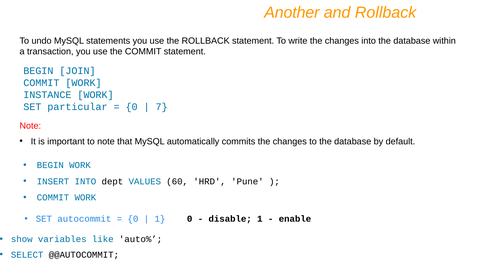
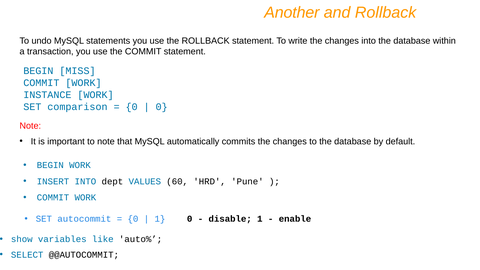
JOIN: JOIN -> MISS (77, 71)
particular: particular -> comparison (77, 107)
7: 7 -> 0 (162, 107)
